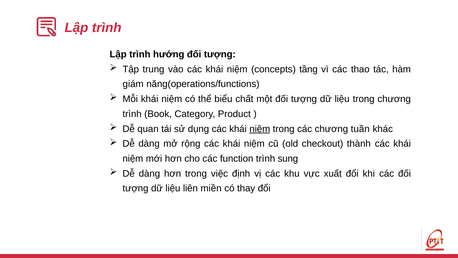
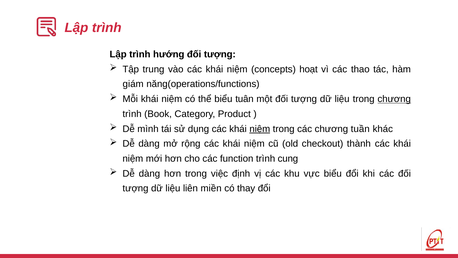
tầng: tầng -> hoạt (309, 69)
chất: chất -> tuân (244, 99)
chương underline: none -> present (394, 99)
quan: quan -> mình (148, 129)
sung: sung -> cung (288, 158)
vực xuất: xuất -> biểu (333, 173)
